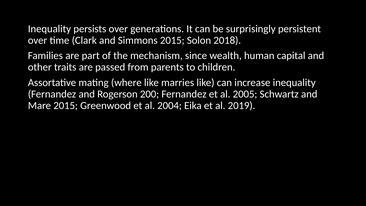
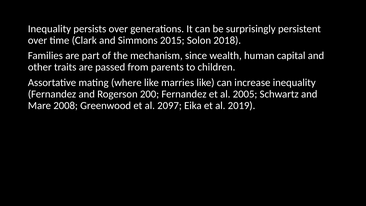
Mare 2015: 2015 -> 2008 (66, 106)
2004: 2004 -> 2097 (170, 106)
